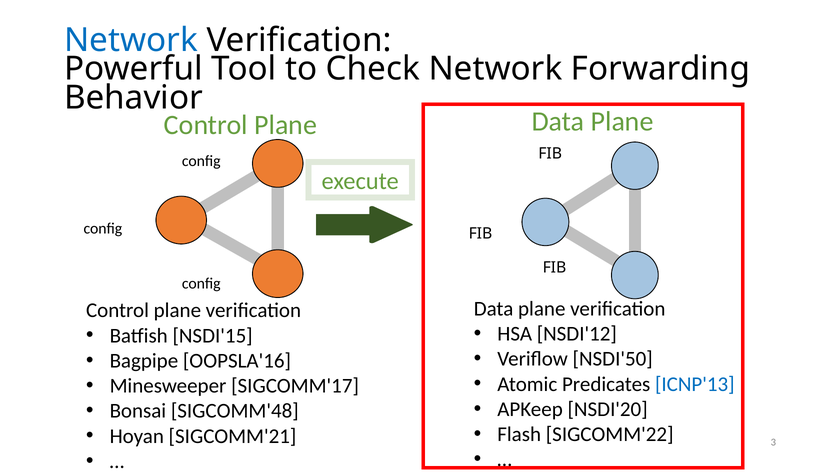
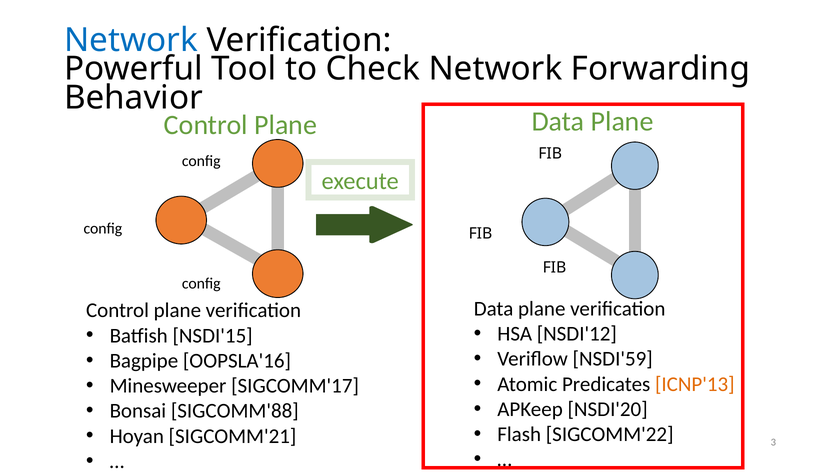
NSDI'50: NSDI'50 -> NSDI'59 (613, 359)
ICNP'13 colour: blue -> orange (695, 385)
SIGCOMM'48: SIGCOMM'48 -> SIGCOMM'88 (235, 411)
